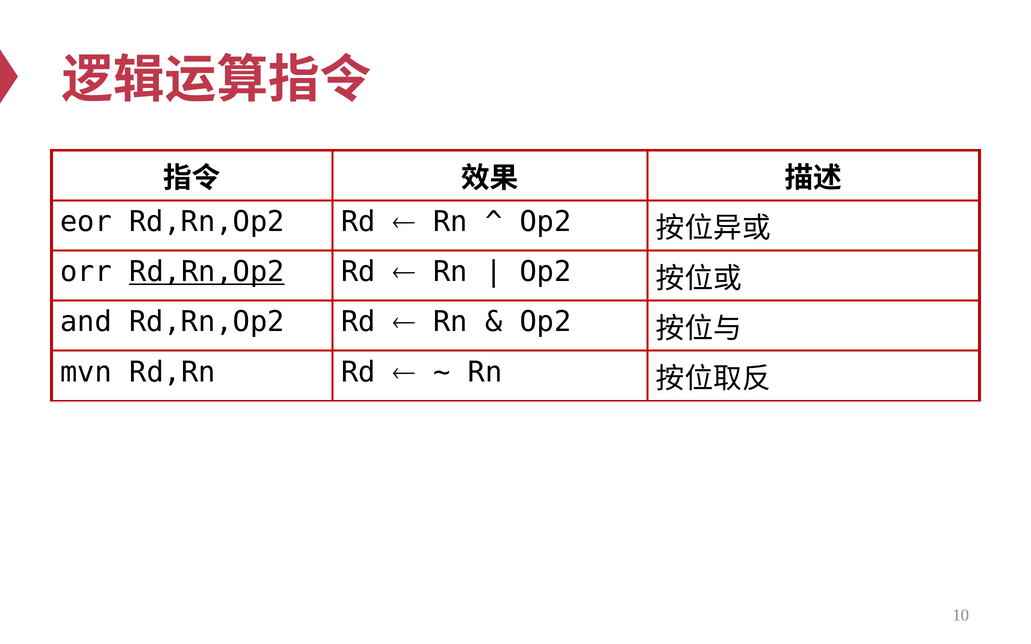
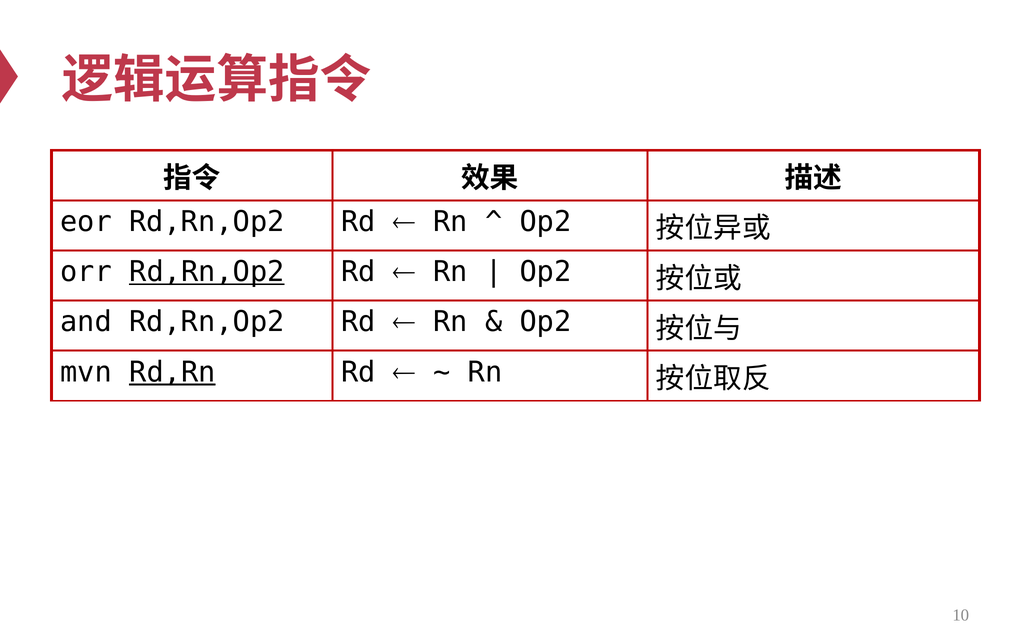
Rd,Rn underline: none -> present (172, 372)
